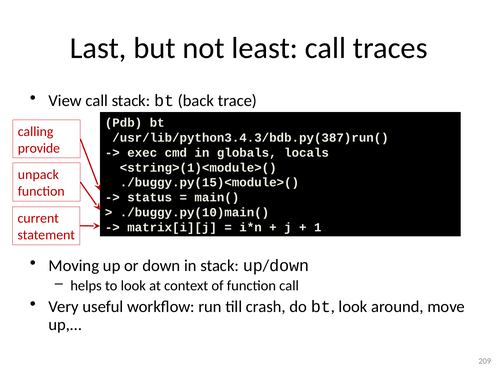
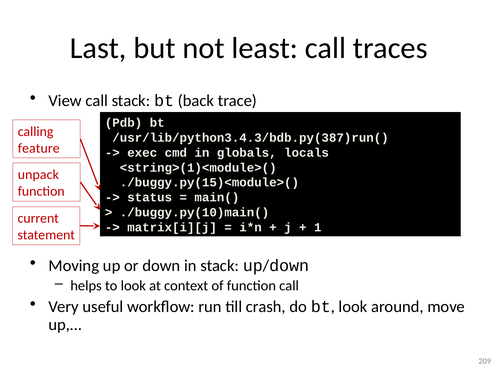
provide: provide -> feature (39, 148)
